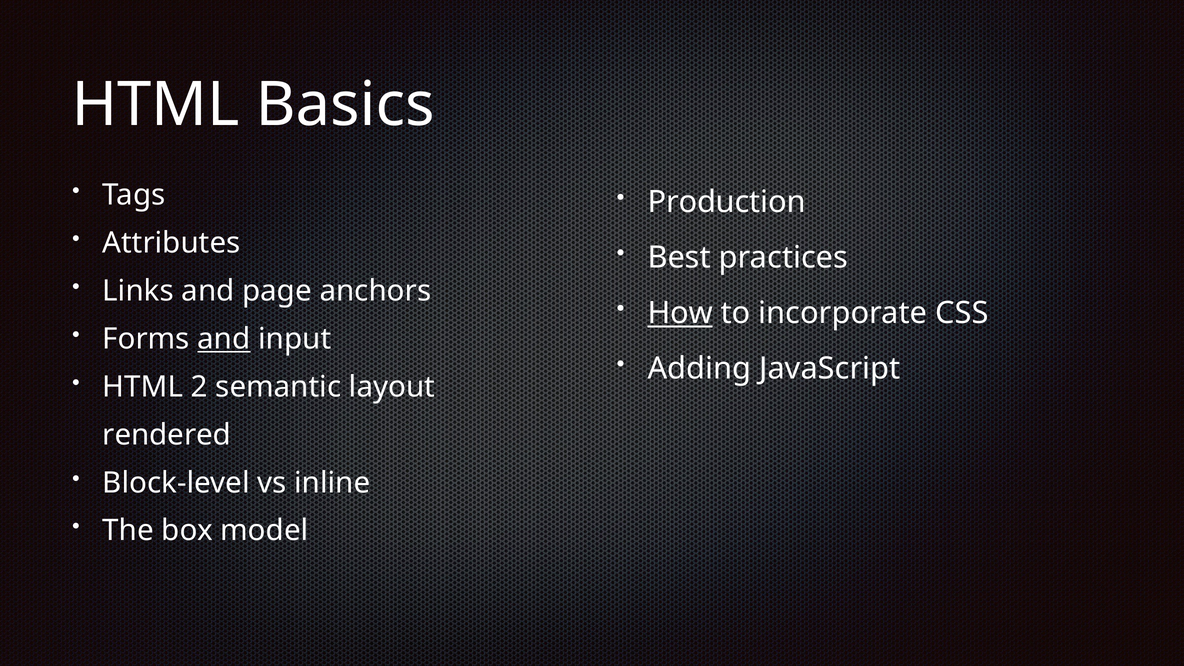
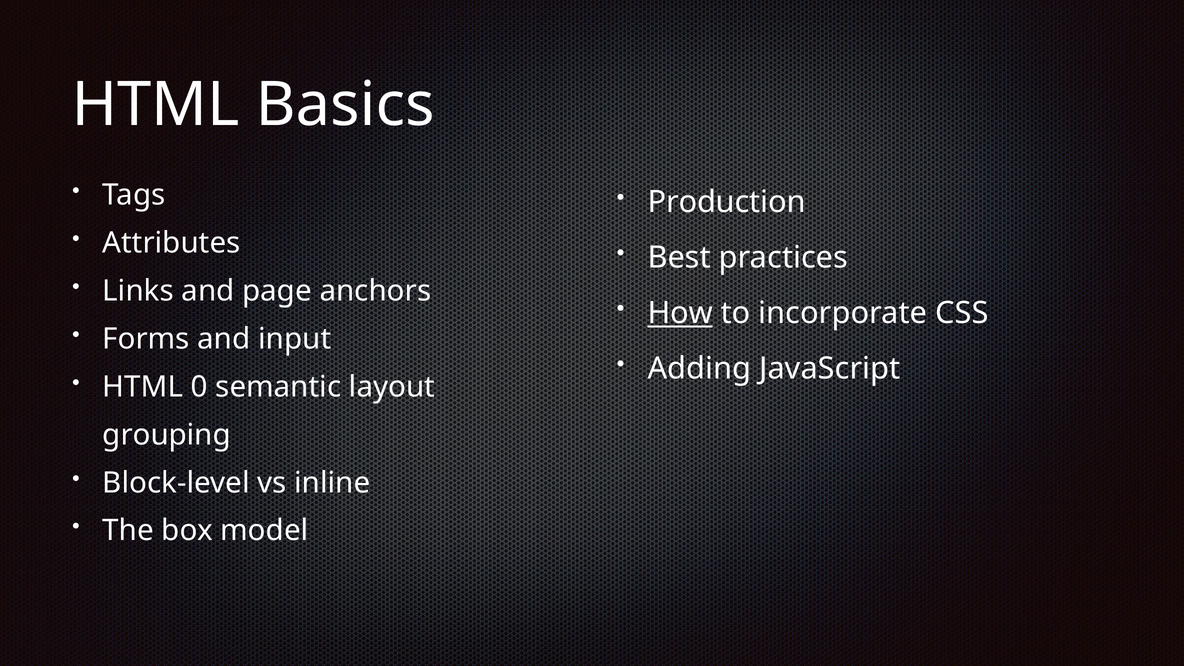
and underline: present -> none (224, 339)
2: 2 -> 0 (199, 387)
rendered: rendered -> grouping (167, 435)
